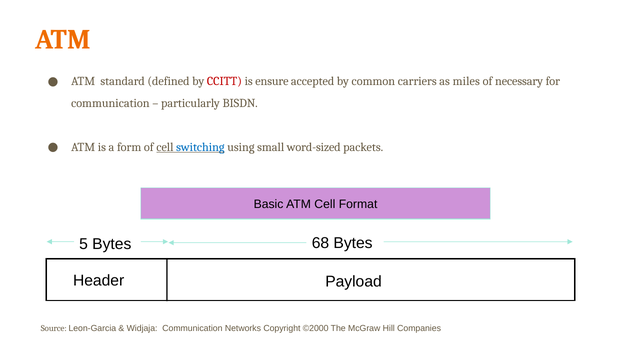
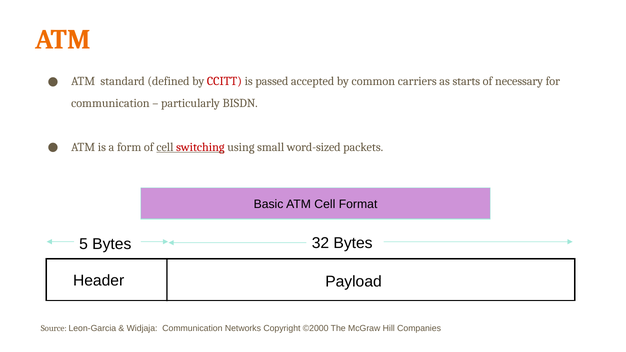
ensure: ensure -> passed (272, 81)
miles: miles -> starts (466, 81)
switching colour: blue -> red (200, 147)
68: 68 -> 32 (320, 243)
